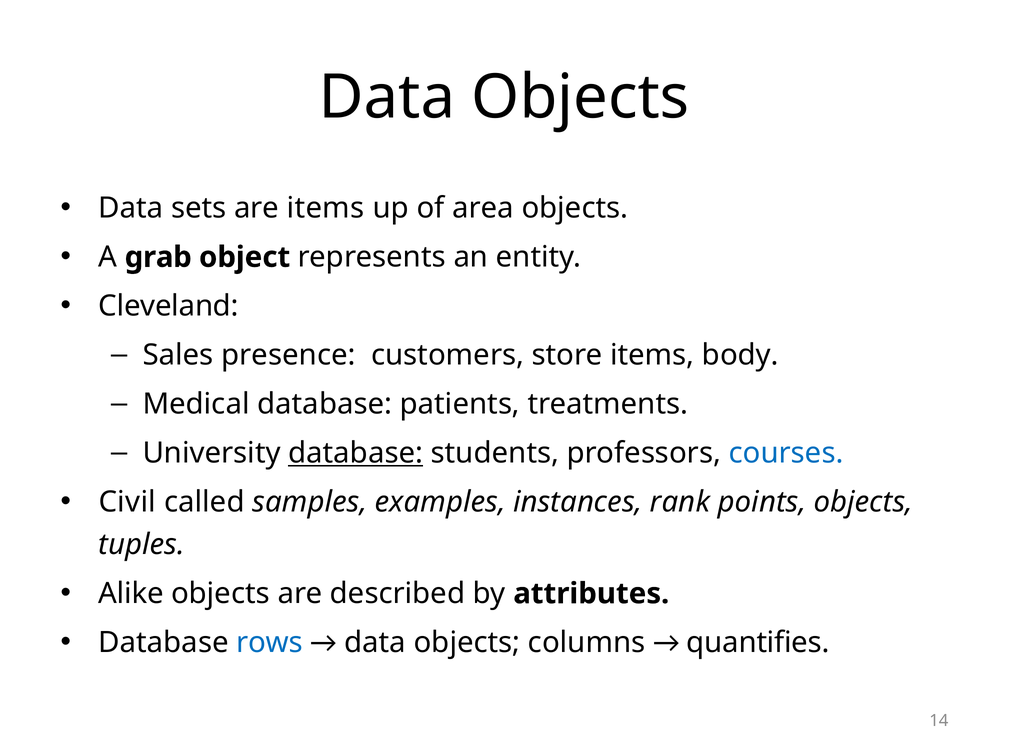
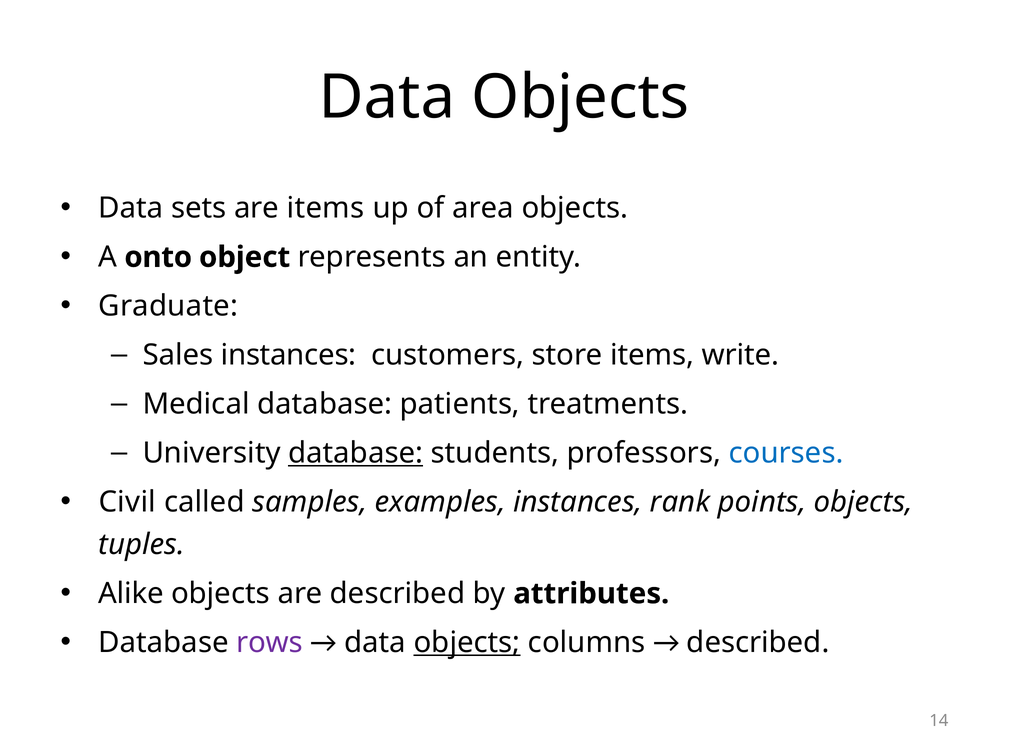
grab: grab -> onto (158, 257)
Cleveland: Cleveland -> Graduate (168, 306)
Sales presence: presence -> instances (289, 356)
body: body -> write (740, 356)
rows colour: blue -> purple (269, 643)
objects underline: none -> present (467, 643)
quantifies: quantifies -> described (758, 643)
